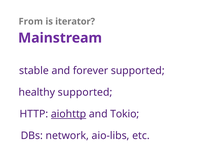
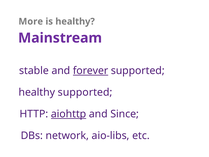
From: From -> More (31, 21)
is iterator: iterator -> healthy (75, 21)
forever underline: none -> present (91, 71)
Tokio: Tokio -> Since (125, 114)
